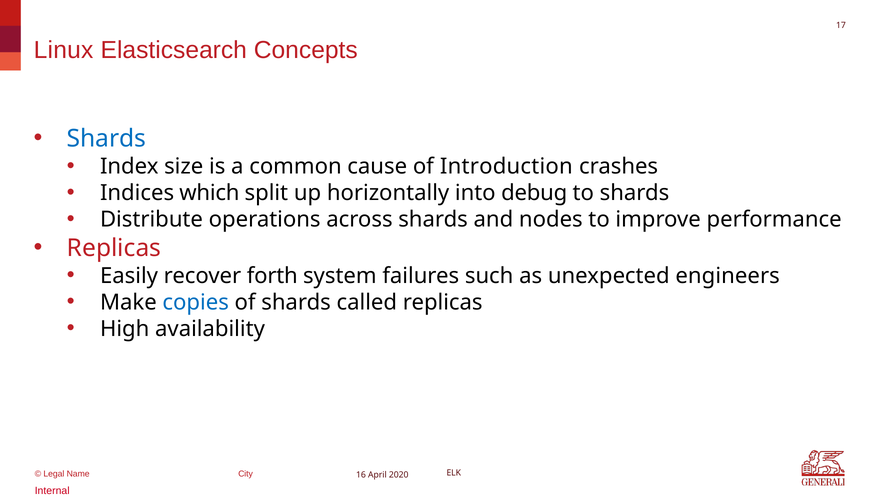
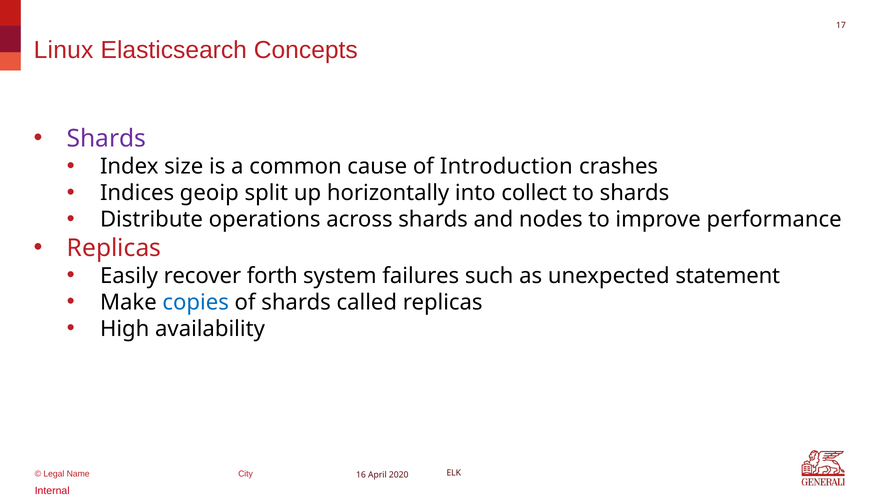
Shards colour: blue -> purple (106, 139)
which: which -> geoip (209, 193)
debug: debug -> collect (534, 193)
engineers: engineers -> statement (728, 276)
